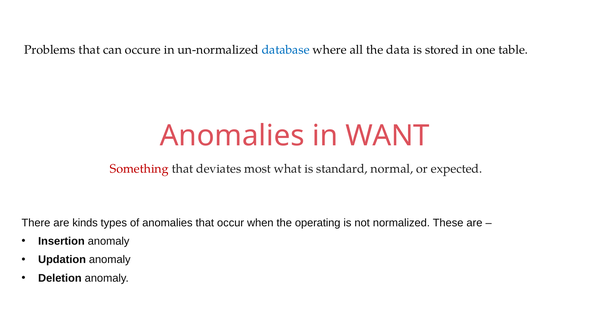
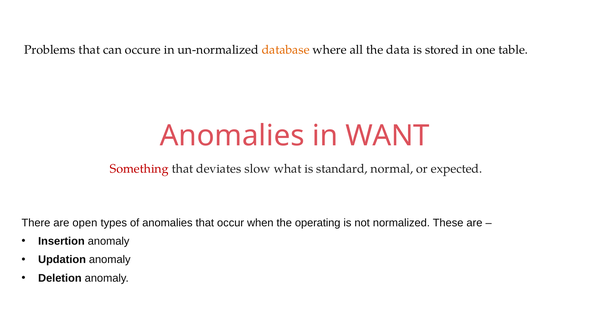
database colour: blue -> orange (286, 50)
most: most -> slow (257, 169)
kinds: kinds -> open (85, 223)
